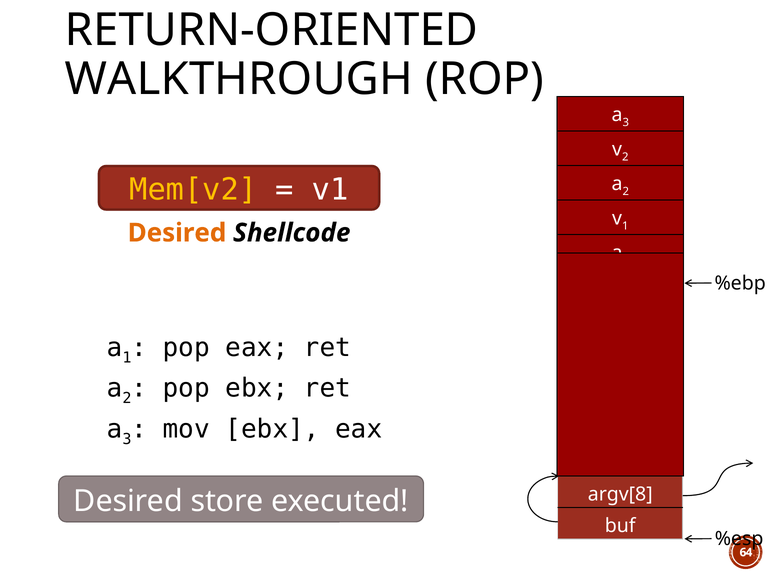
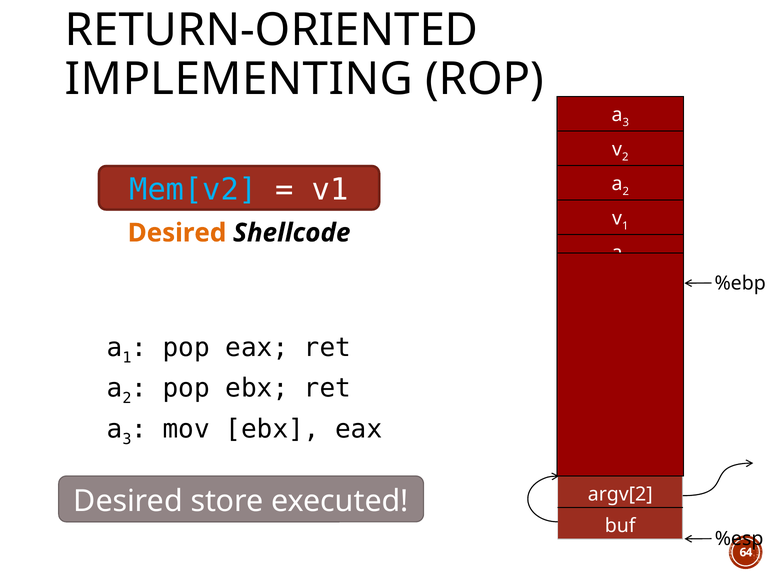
WALKTHROUGH: WALKTHROUGH -> IMPLEMENTING (239, 79)
Mem[v2 colour: yellow -> light blue (193, 190)
argv[8: argv[8 -> argv[2 (620, 494)
